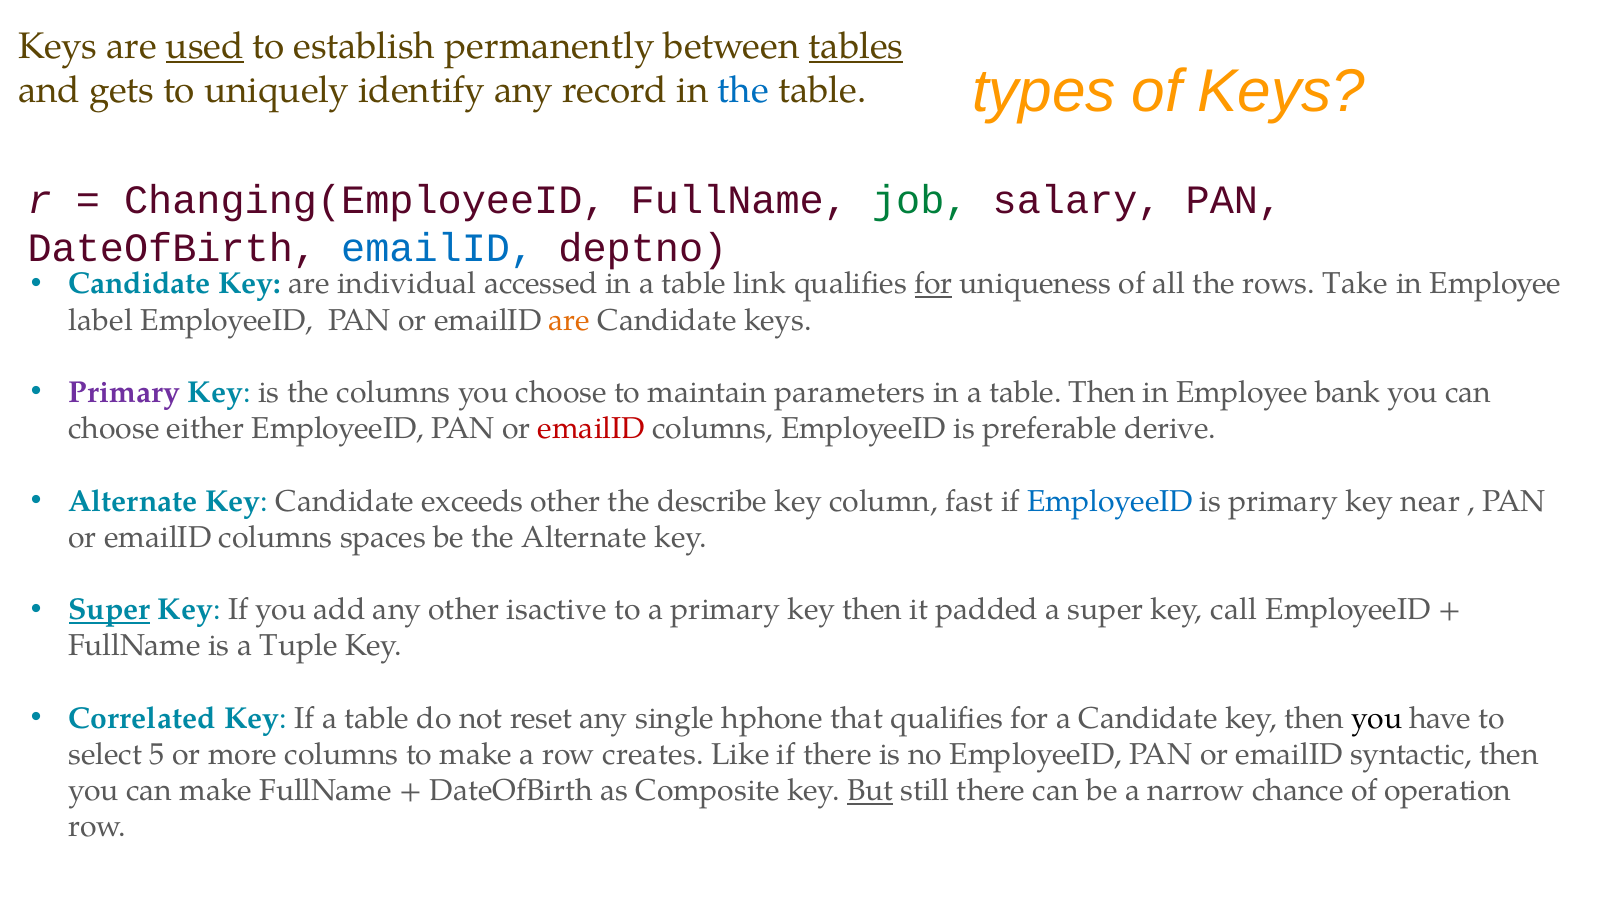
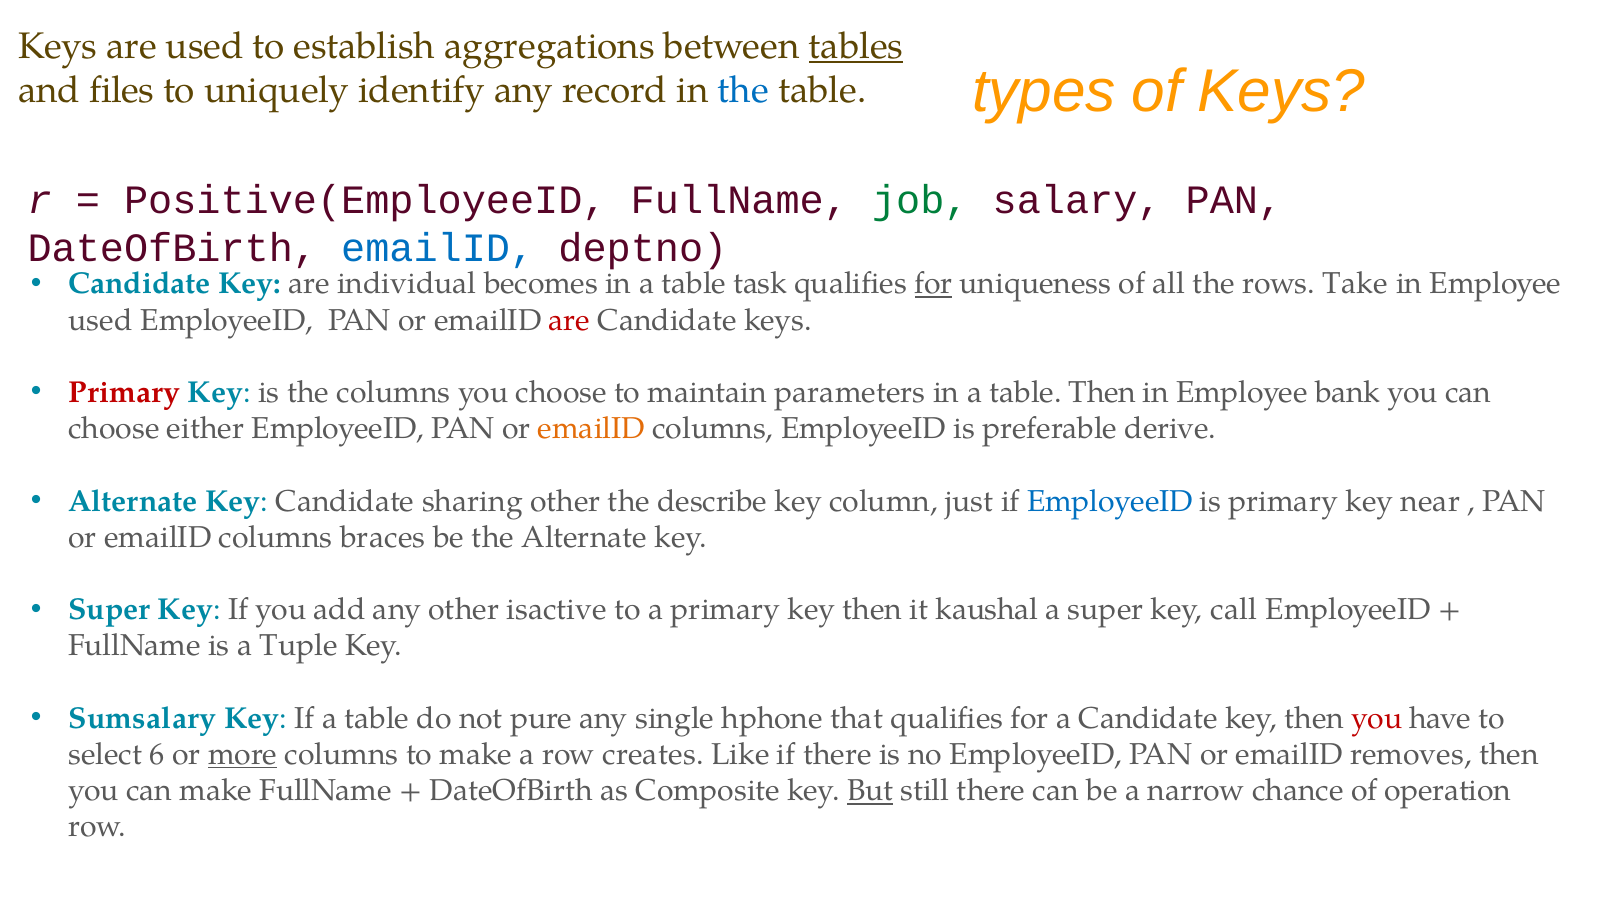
used underline: present -> none (205, 46)
permanently: permanently -> aggregations (550, 46)
gets: gets -> files (122, 90)
Changing(EmployeeID: Changing(EmployeeID -> Positive(EmployeeID (365, 200)
accessed: accessed -> becomes (541, 284)
link: link -> task (760, 284)
label: label -> used (101, 320)
are colour: orange -> red (570, 320)
Primary colour: purple -> red (124, 392)
emailID colour: red -> orange (591, 429)
exceeds: exceeds -> sharing (472, 501)
fast: fast -> just (969, 501)
spaces: spaces -> braces (383, 537)
Super underline: present -> none (109, 609)
padded: padded -> kaushal (987, 609)
Correlated: Correlated -> Sumsalary (142, 718)
reset: reset -> pure (541, 718)
you colour: black -> red (1377, 718)
5: 5 -> 6 (157, 754)
more underline: none -> present (243, 754)
syntactic: syntactic -> removes (1411, 754)
